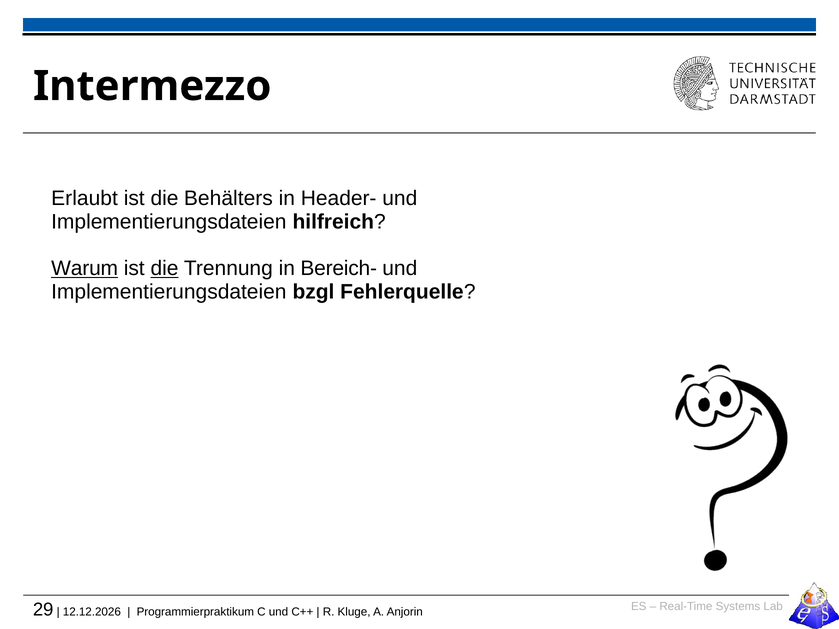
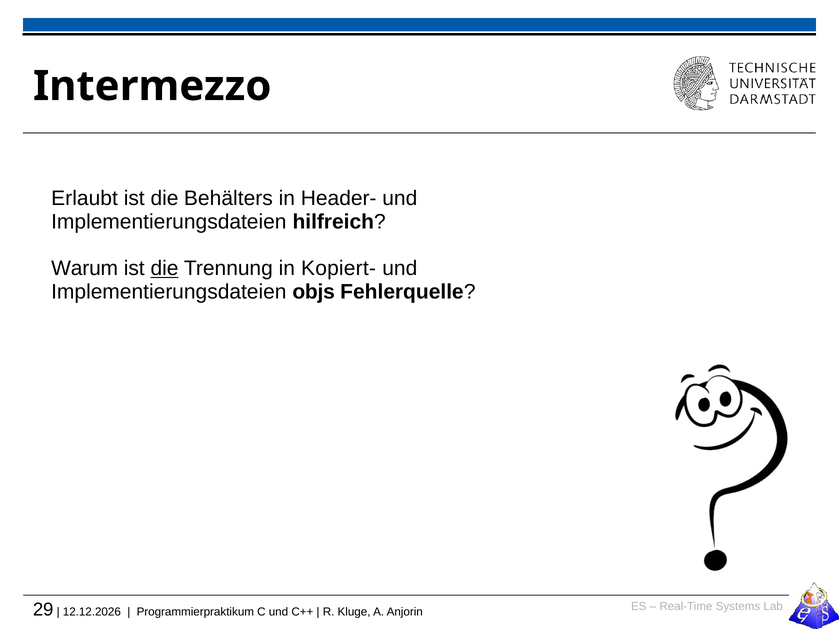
Warum underline: present -> none (85, 268)
Bereich-: Bereich- -> Kopiert- (339, 268)
bzgl: bzgl -> objs (314, 292)
